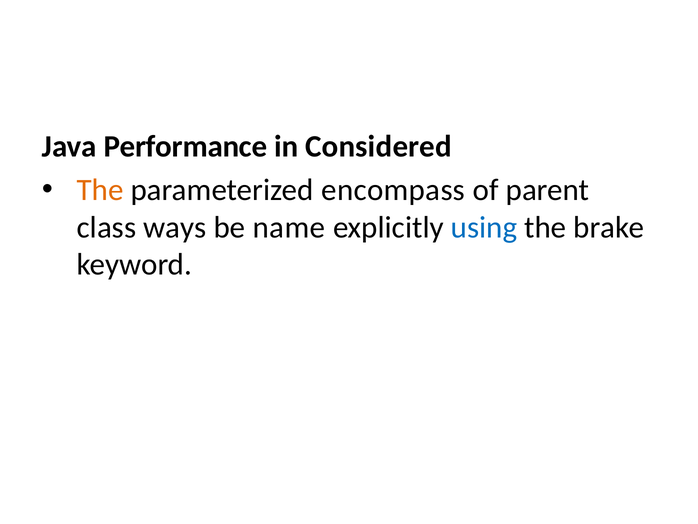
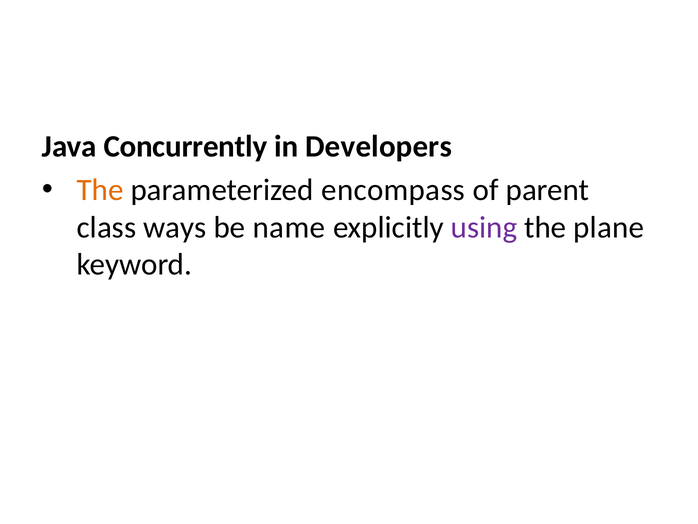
Performance: Performance -> Concurrently (185, 146)
Considered: Considered -> Developers (379, 146)
using colour: blue -> purple (484, 227)
brake: brake -> plane (609, 227)
